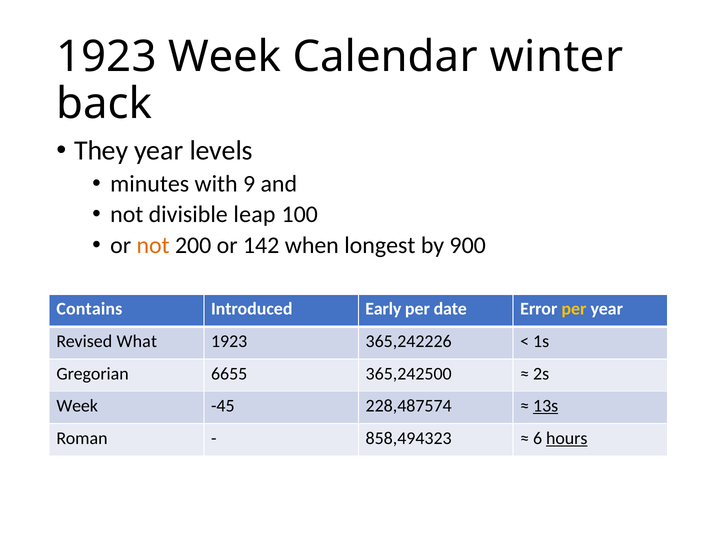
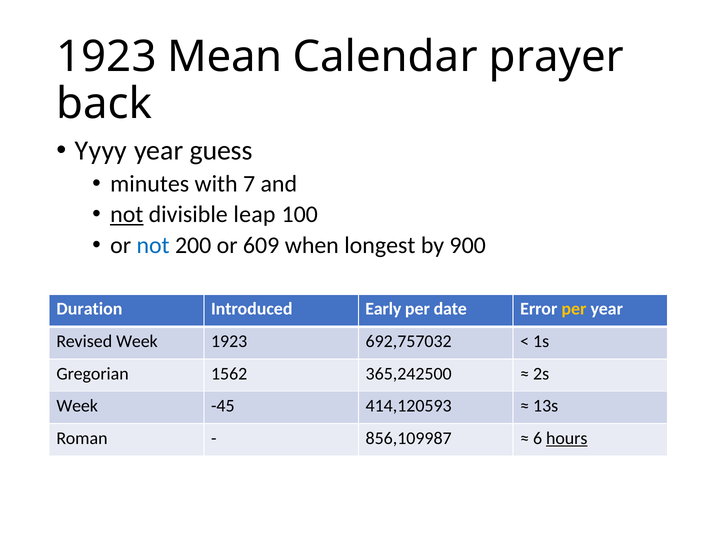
1923 Week: Week -> Mean (225, 57)
winter: winter -> prayer (557, 57)
They: They -> Yyyy (101, 151)
levels: levels -> guess (221, 151)
9: 9 -> 7 (249, 184)
not underline: none -> present (127, 215)
not colour: orange -> blue (153, 245)
142: 142 -> 609 (261, 245)
Contains: Contains -> Duration (89, 310)
Revised What: What -> Week (137, 342)
365,242226: 365,242226 -> 692,757032 (409, 342)
6655: 6655 -> 1562 (229, 374)
228,487574: 228,487574 -> 414,120593 (409, 407)
13s underline: present -> none (546, 407)
858,494323: 858,494323 -> 856,109987 (409, 439)
